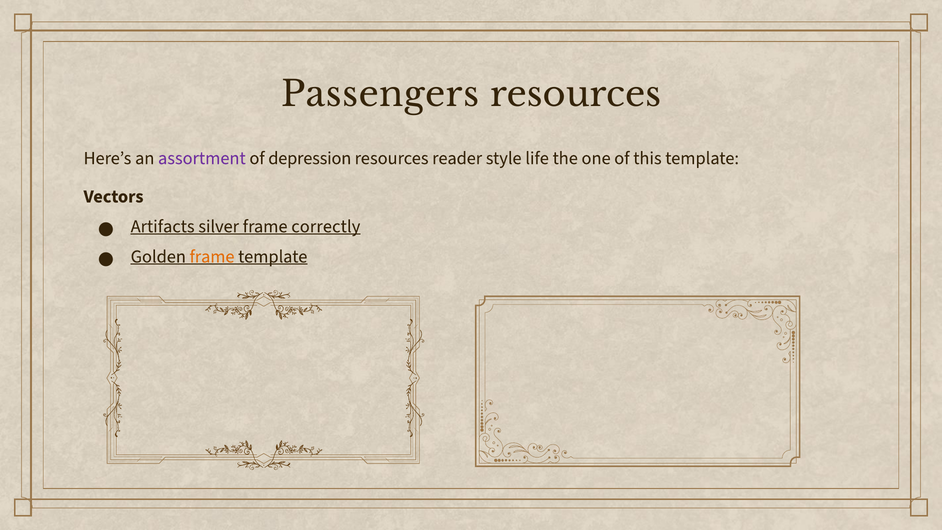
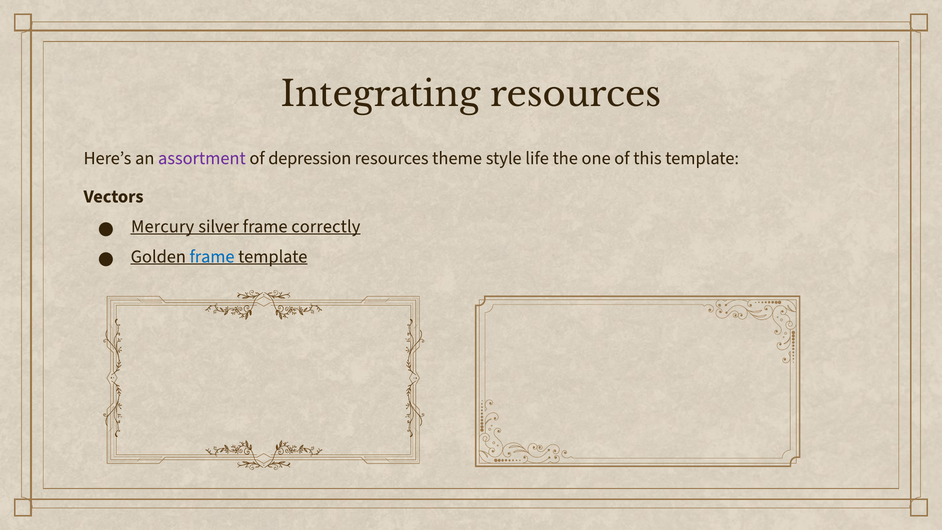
Passengers: Passengers -> Integrating (380, 95)
reader: reader -> theme (457, 158)
Artifacts: Artifacts -> Mercury (163, 226)
frame colour: orange -> blue (212, 256)
